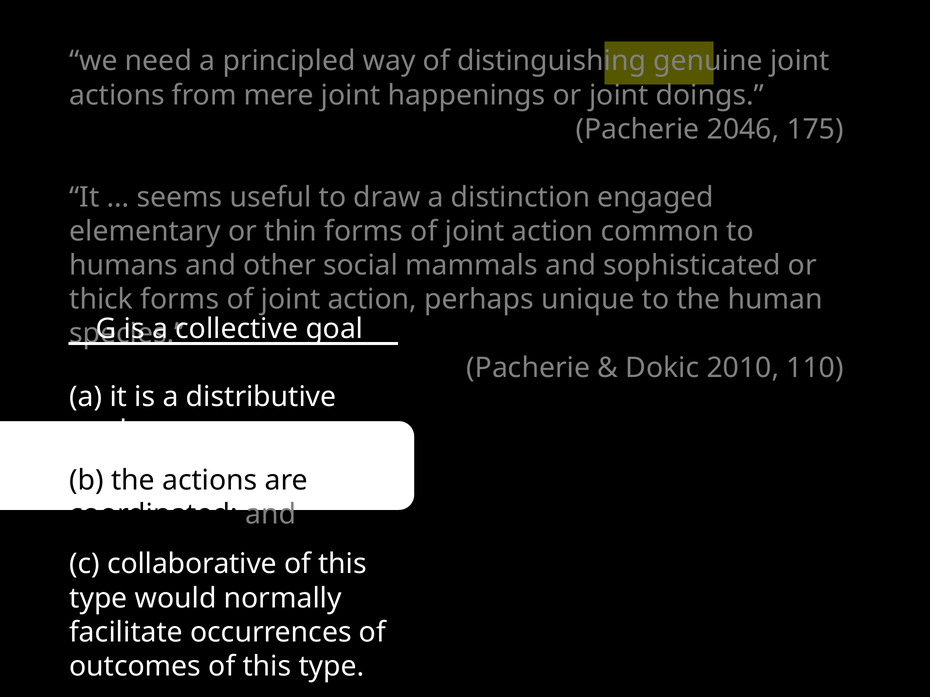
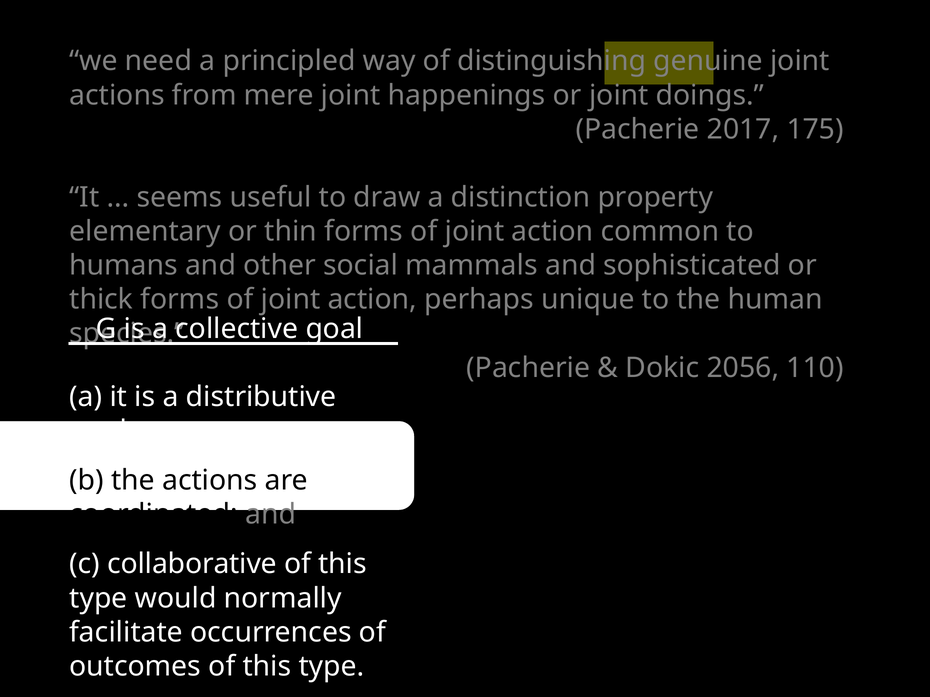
2046: 2046 -> 2017 (743, 129)
engaged: engaged -> property (655, 197)
2010: 2010 -> 2056 (743, 368)
